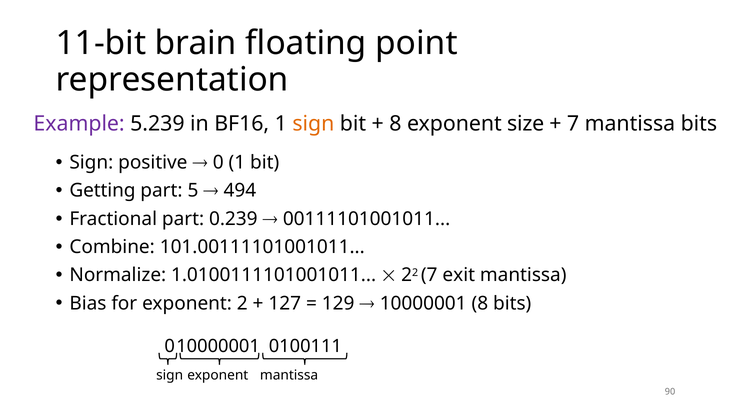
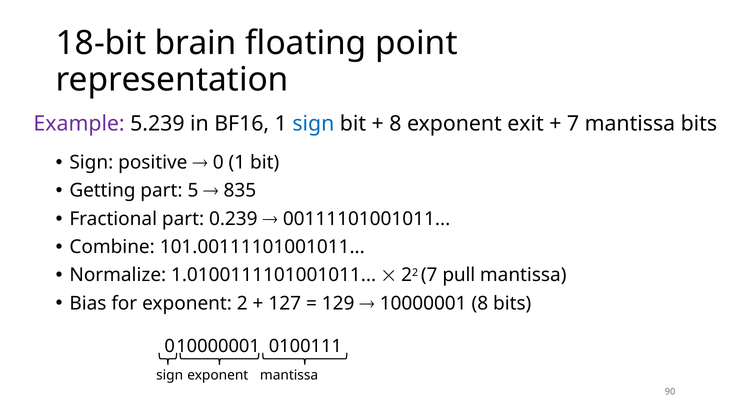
11-bit: 11-bit -> 18-bit (101, 43)
sign colour: orange -> blue (313, 124)
size: size -> exit (526, 124)
494: 494 -> 835 (240, 191)
exit: exit -> pull (459, 275)
